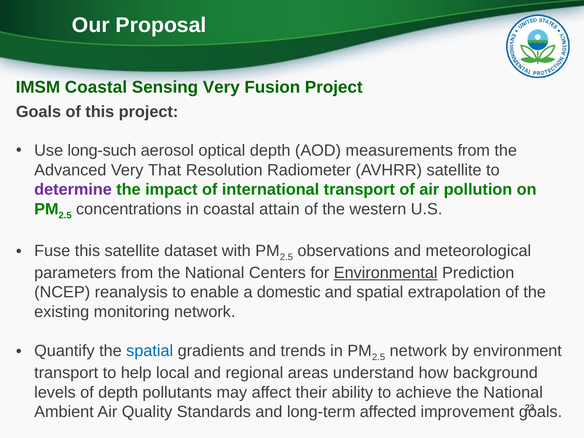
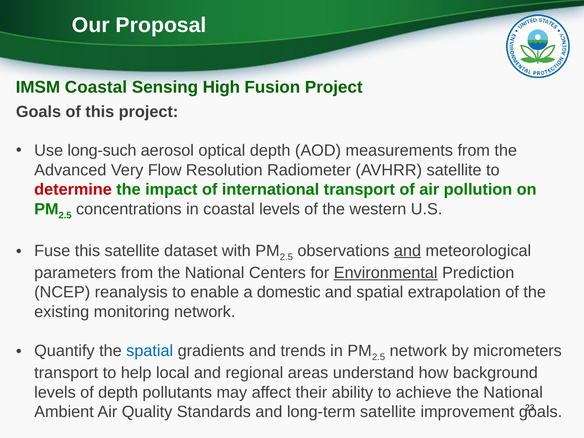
Sensing Very: Very -> High (221, 87)
That: That -> Flow (165, 170)
determine colour: purple -> red (73, 190)
coastal attain: attain -> levels (280, 209)
and underline: none -> present (408, 251)
environment: environment -> micrometers (517, 351)
long‑term affected: affected -> satellite (388, 412)
